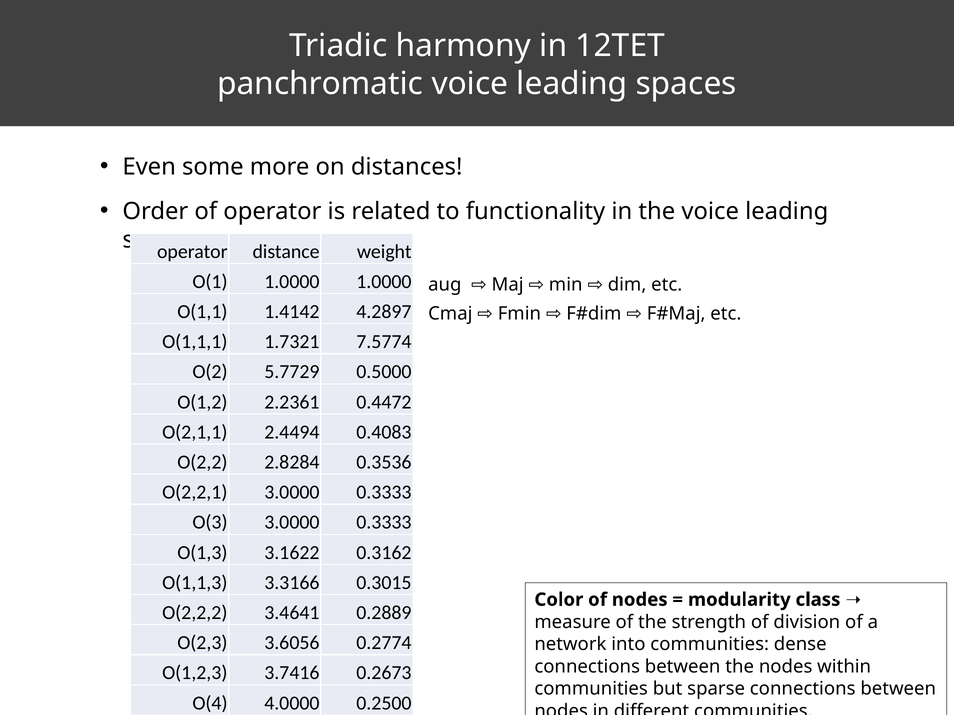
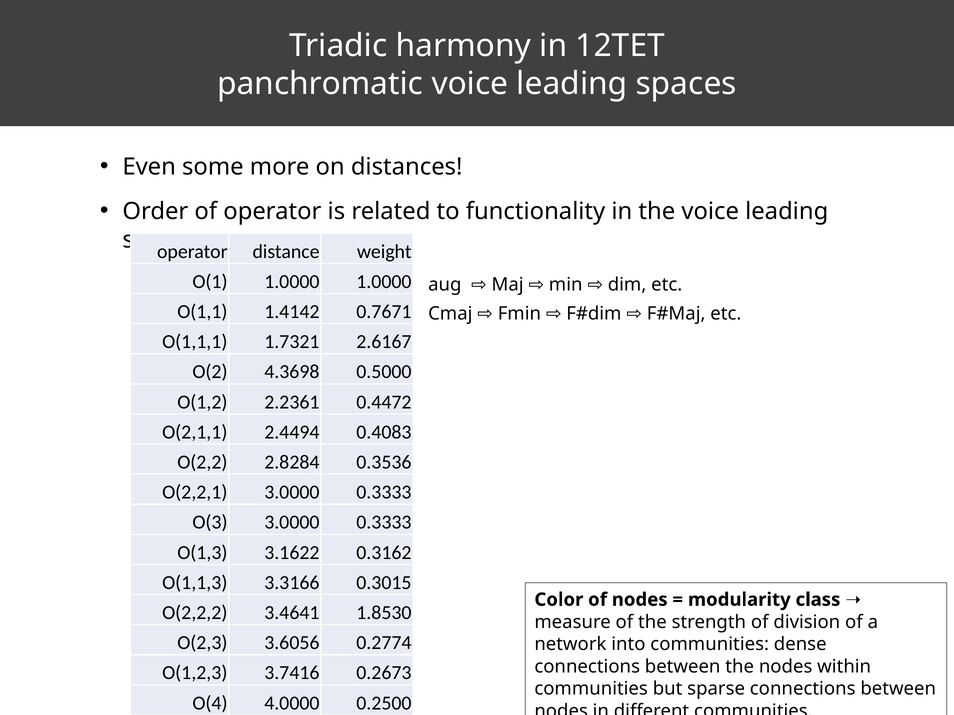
4.2897: 4.2897 -> 0.7671 (384, 312)
7.5774: 7.5774 -> 2.6167 (384, 342)
5.7729: 5.7729 -> 4.3698 (292, 372)
0.2889: 0.2889 -> 1.8530 (384, 613)
